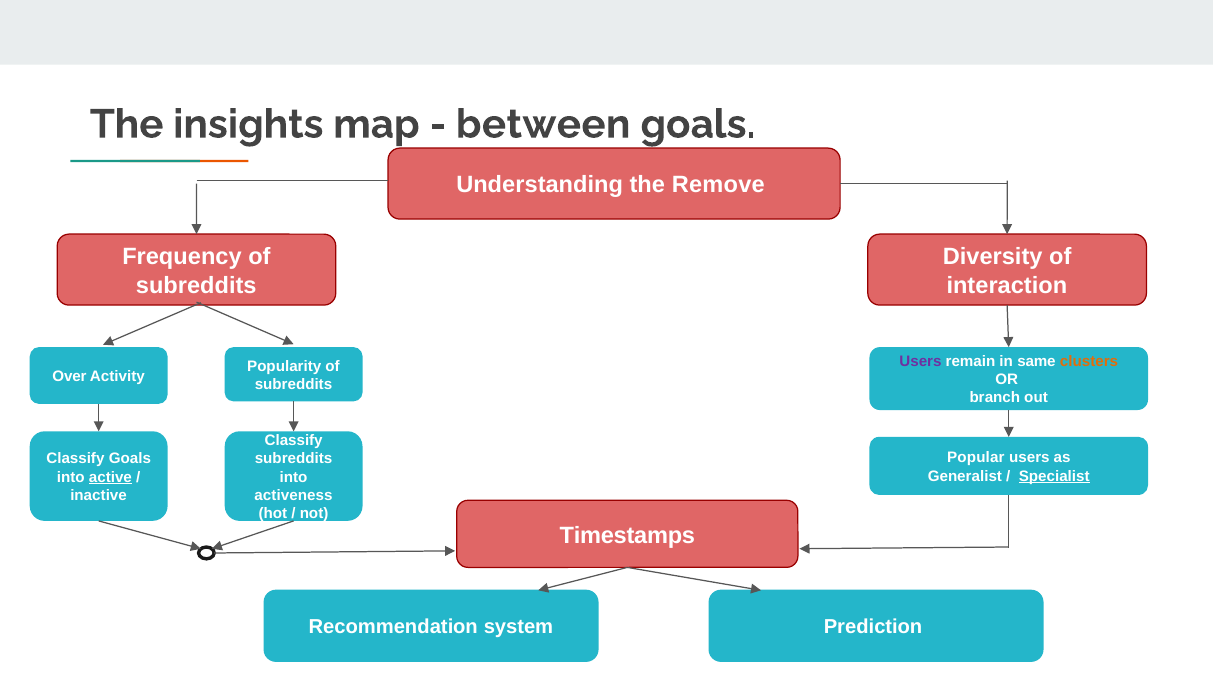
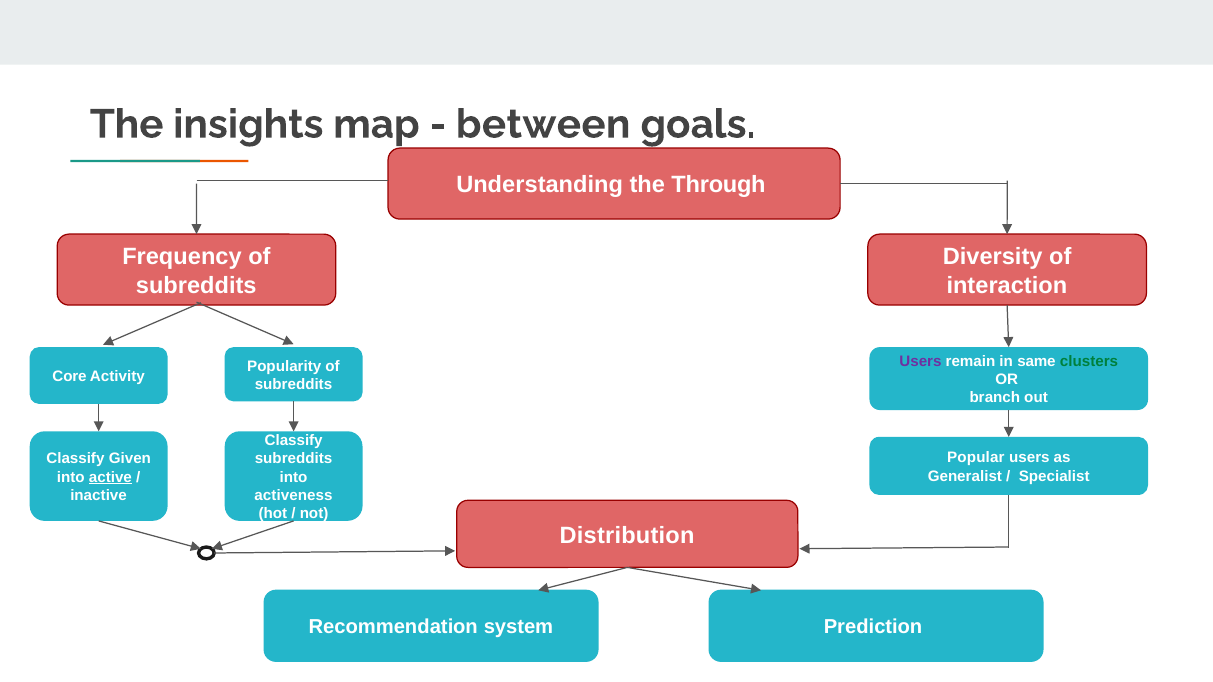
Remove: Remove -> Through (719, 185)
clusters colour: orange -> green (1089, 362)
Over: Over -> Core (70, 377)
Classify Goals: Goals -> Given (130, 459)
Specialist underline: present -> none (1054, 476)
Timestamps: Timestamps -> Distribution (627, 536)
